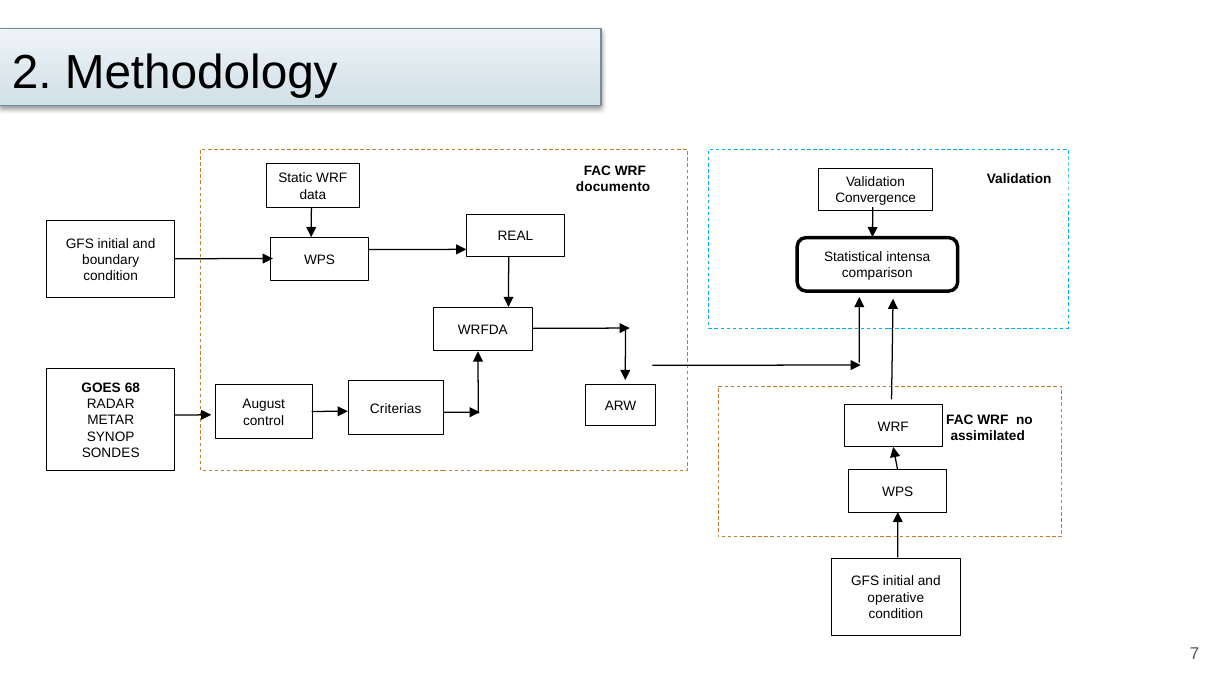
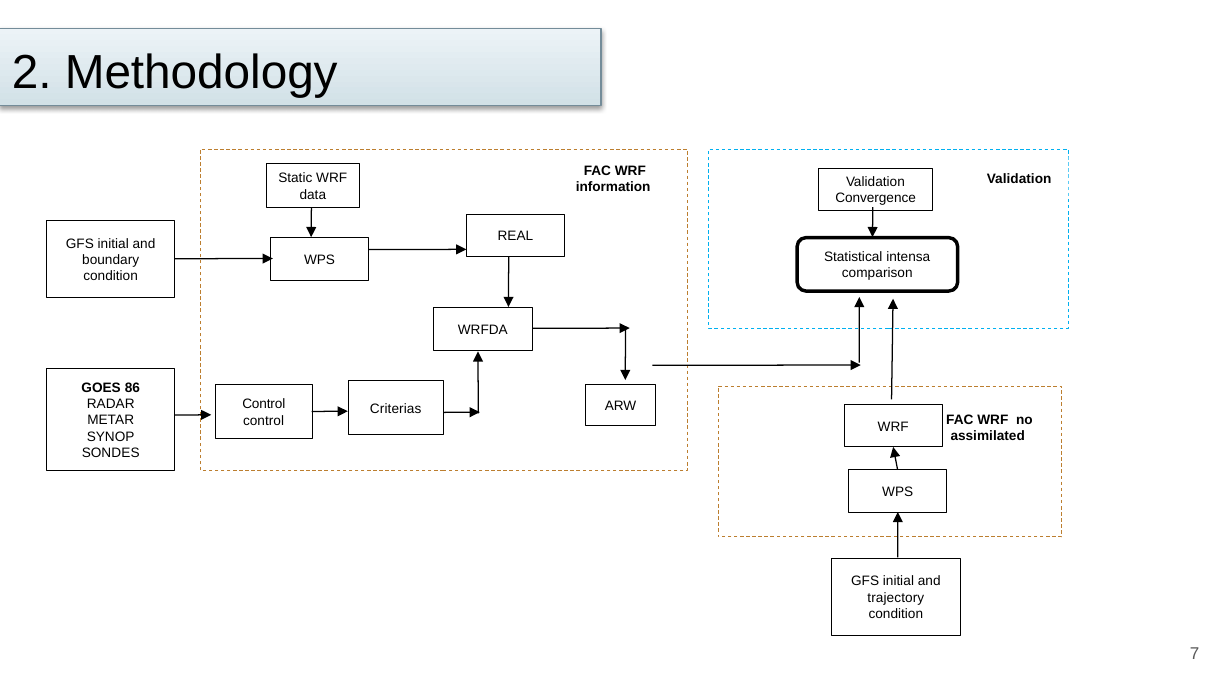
documento: documento -> information (613, 187)
68: 68 -> 86 (132, 387)
August: August -> Control (264, 404)
operative: operative -> trajectory (896, 598)
